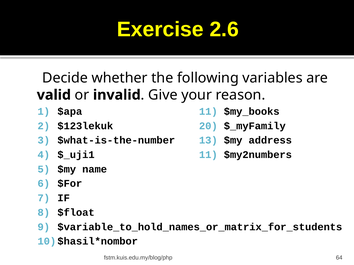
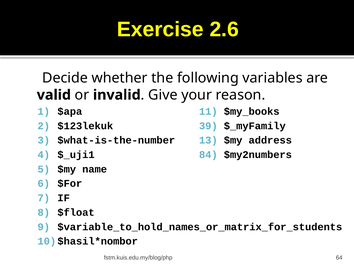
20: 20 -> 39 (208, 126)
$_uji1 11: 11 -> 84 (208, 155)
